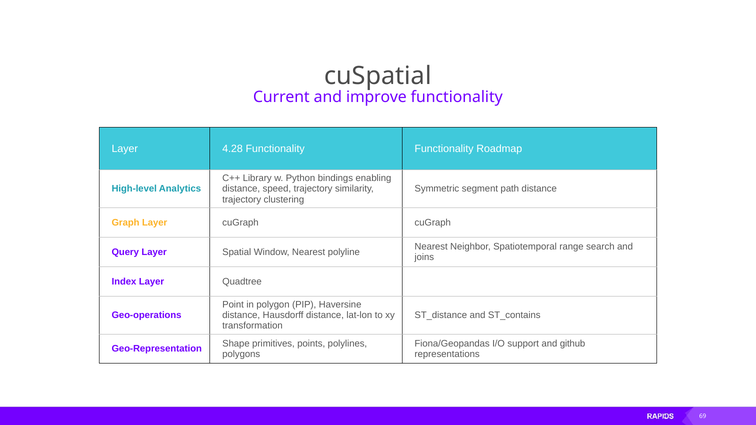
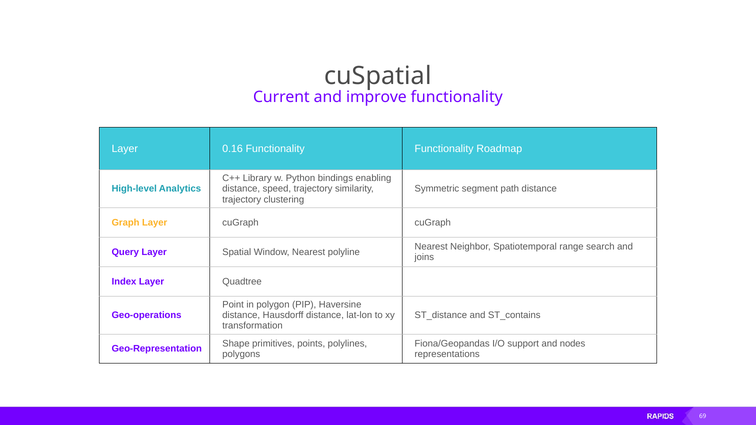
4.28: 4.28 -> 0.16 (233, 149)
github: github -> nodes (573, 344)
